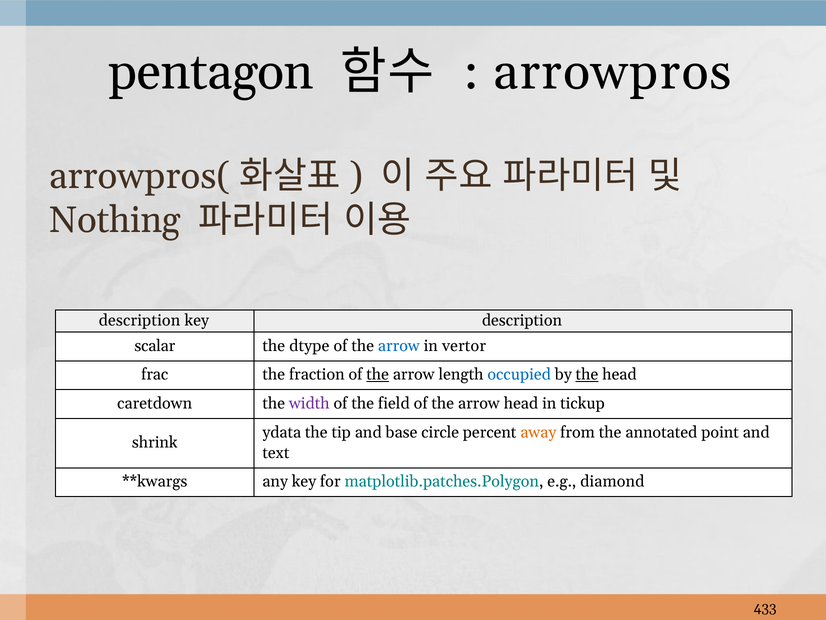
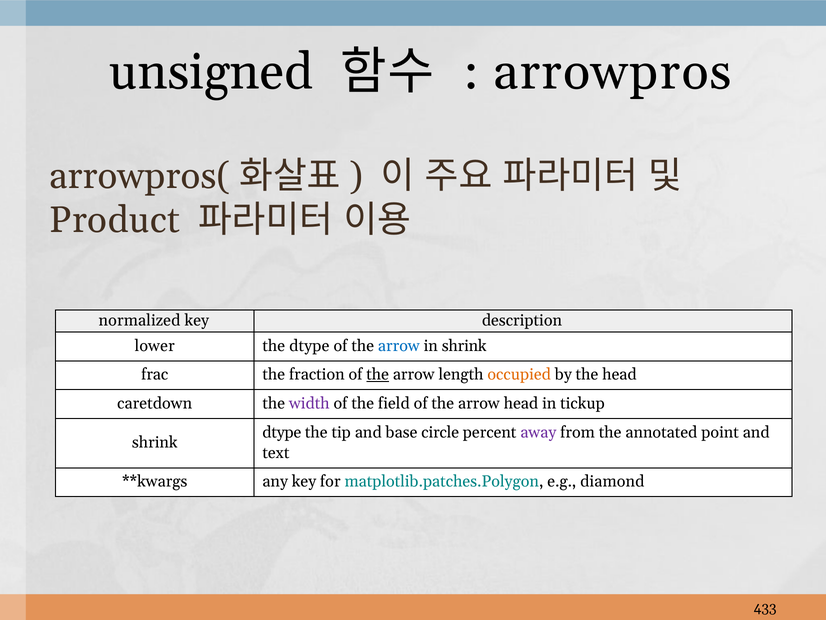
pentagon: pentagon -> unsigned (211, 72)
Nothing: Nothing -> Product (115, 220)
description: description -> normalized (139, 320)
scalar: scalar -> lower (155, 345)
in vertor: vertor -> shrink (464, 345)
occupied colour: blue -> orange (519, 374)
the underline: present -> none (587, 374)
ydata: ydata -> dtype (282, 432)
away colour: orange -> purple (538, 432)
